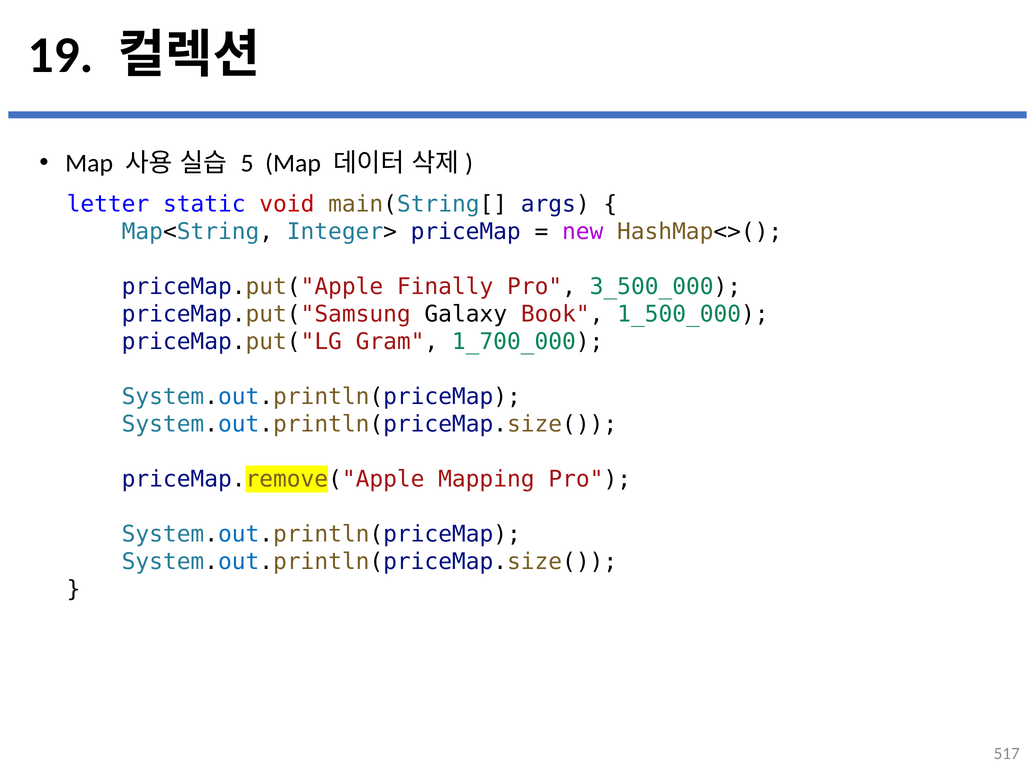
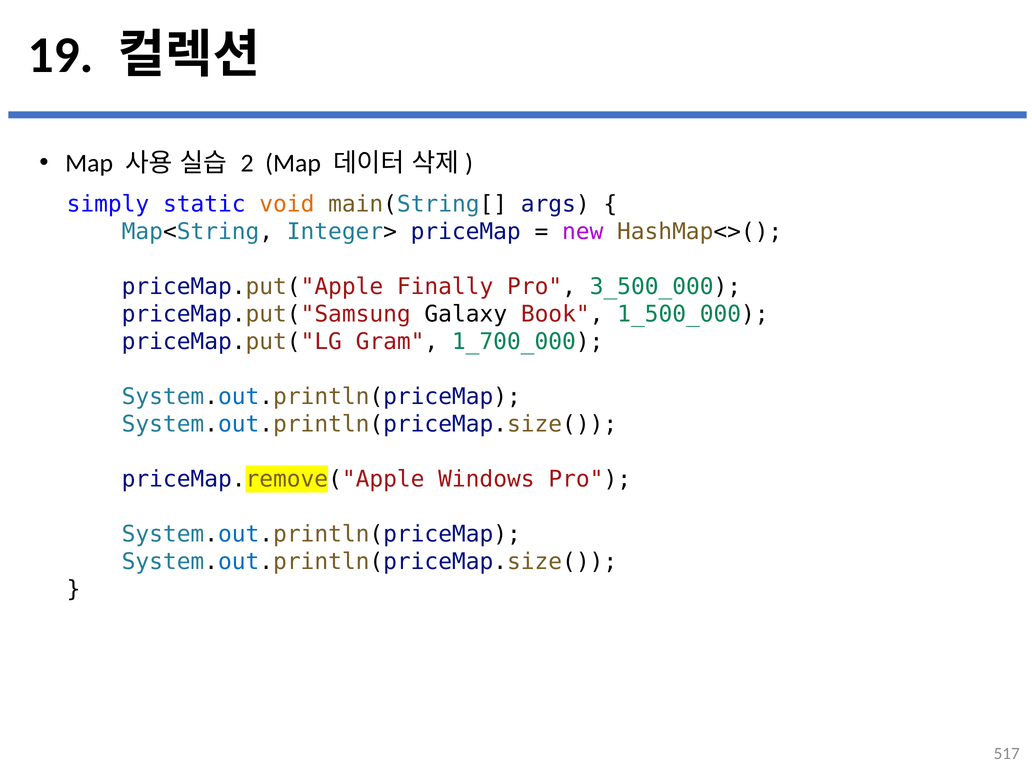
5: 5 -> 2 (247, 163)
letter: letter -> simply (108, 204)
void colour: red -> orange (287, 204)
Mapping: Mapping -> Windows (486, 479)
